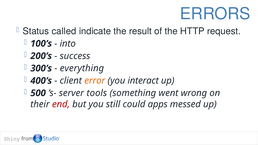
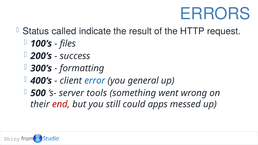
into: into -> files (68, 44)
everything: everything -> formatting (82, 68)
error colour: orange -> blue (95, 81)
interact: interact -> general (143, 81)
